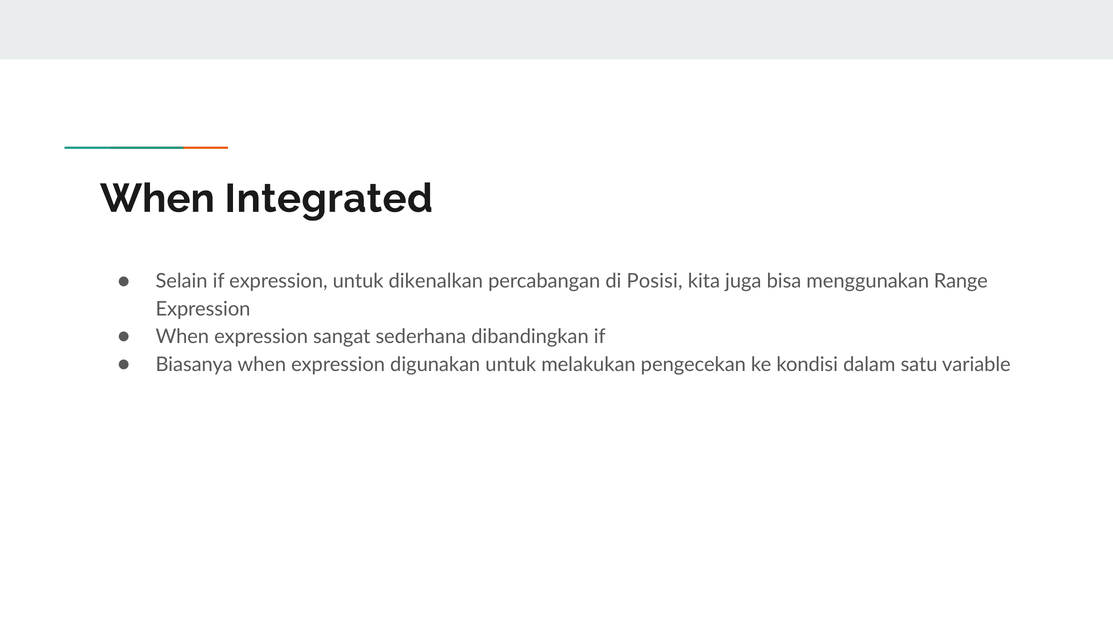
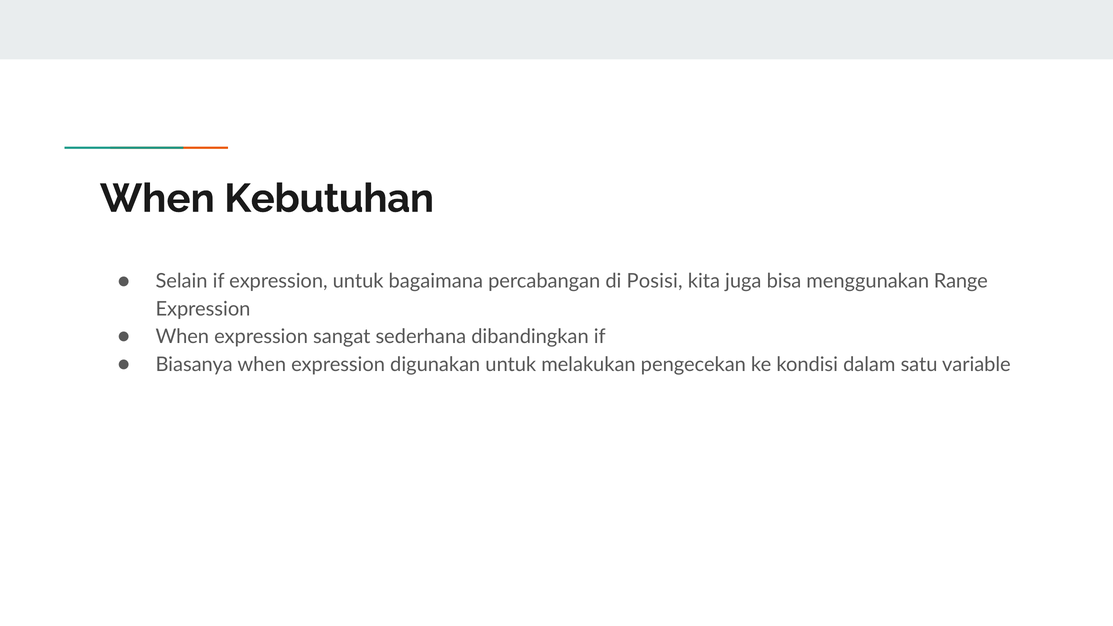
Integrated: Integrated -> Kebutuhan (329, 199)
dikenalkan: dikenalkan -> bagaimana (436, 281)
